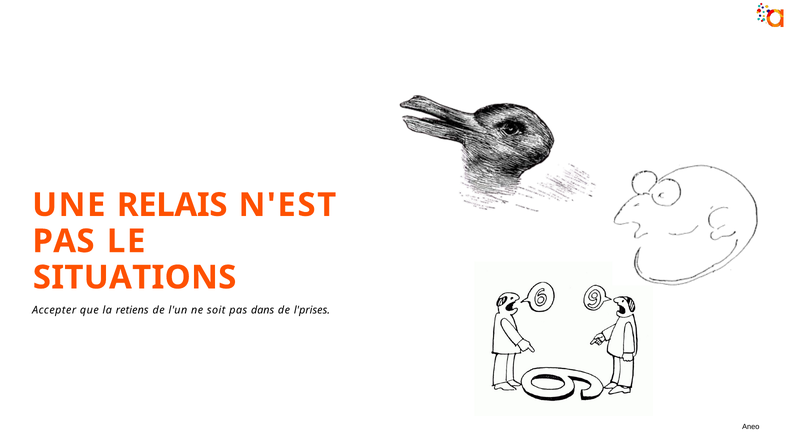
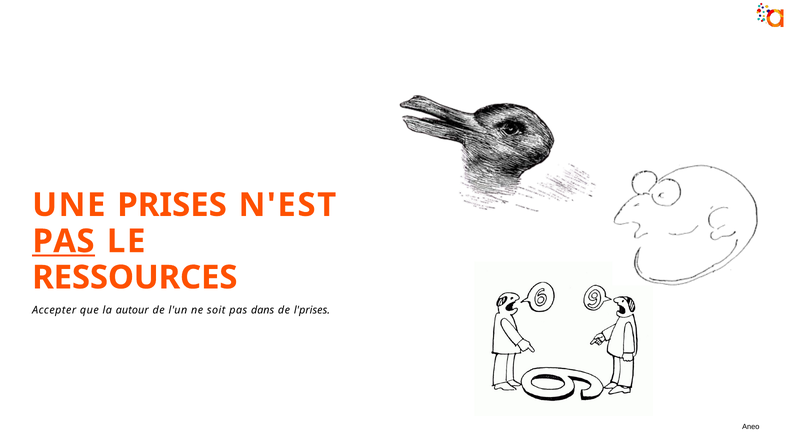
RELAIS: RELAIS -> PRISES (172, 205)
PAS underline: none -> present (63, 241)
SITUATIONS: SITUATIONS -> RESSOURCES (135, 277)
retiens: retiens -> autour (132, 310)
